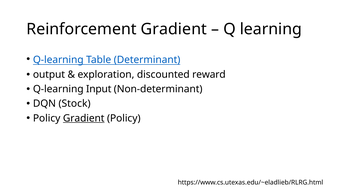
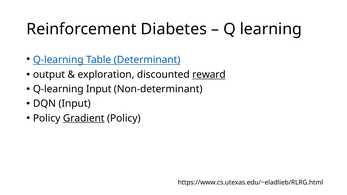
Reinforcement Gradient: Gradient -> Diabetes (174, 29)
reward underline: none -> present (209, 75)
DQN Stock: Stock -> Input (75, 104)
